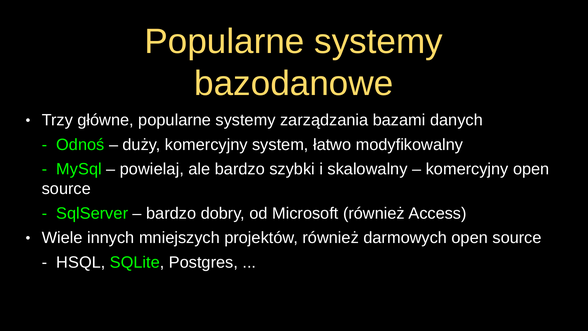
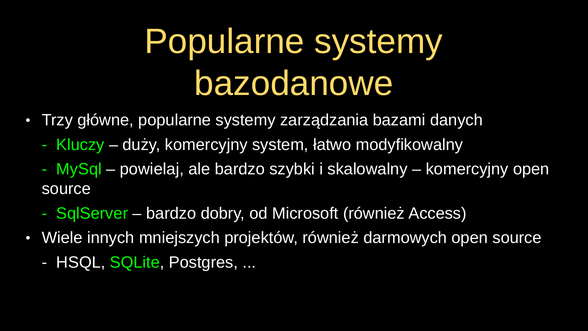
Odnoś: Odnoś -> Kluczy (80, 145)
